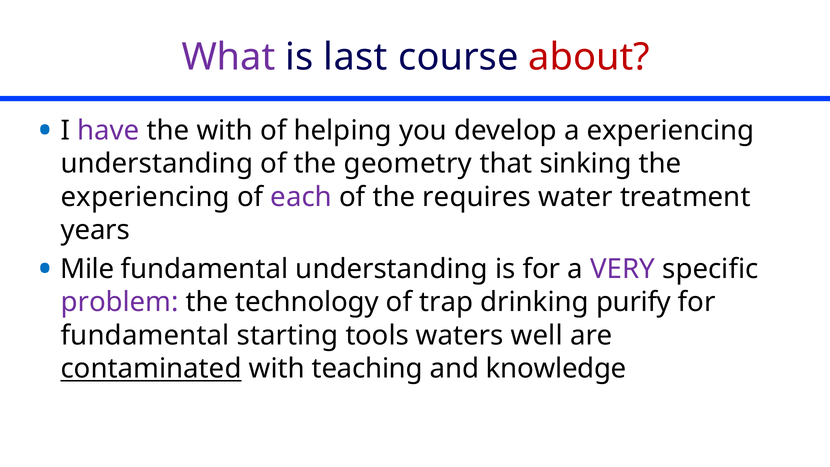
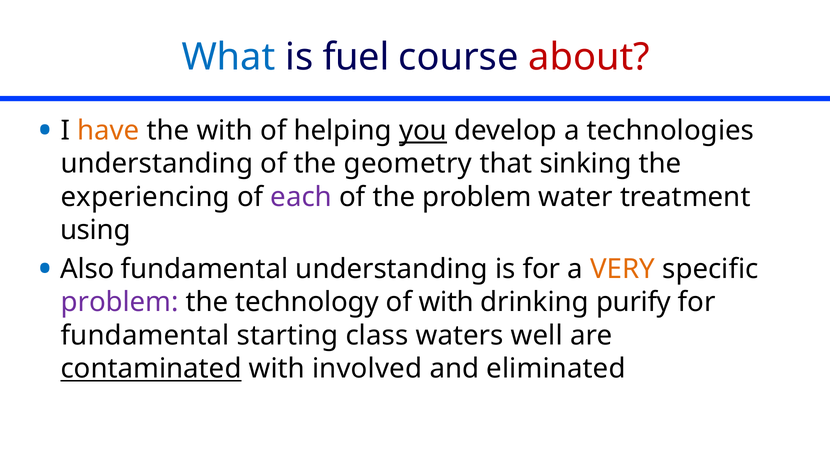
What colour: purple -> blue (229, 57)
last: last -> fuel (356, 57)
have colour: purple -> orange (108, 131)
you underline: none -> present (423, 131)
a experiencing: experiencing -> technologies (670, 131)
the requires: requires -> problem (477, 197)
years: years -> using (95, 230)
Mile: Mile -> Also (87, 269)
VERY colour: purple -> orange (623, 269)
of trap: trap -> with (446, 302)
tools: tools -> class (377, 335)
teaching: teaching -> involved (367, 369)
knowledge: knowledge -> eliminated (556, 369)
